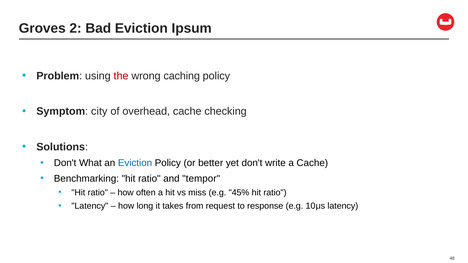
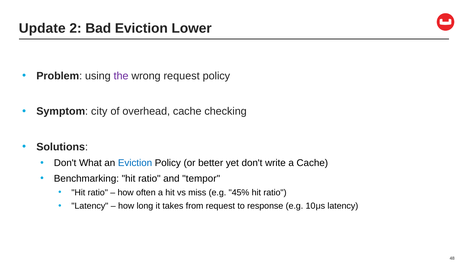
Groves: Groves -> Update (42, 28)
Ipsum: Ipsum -> Lower (192, 28)
the colour: red -> purple (121, 76)
wrong caching: caching -> request (182, 76)
